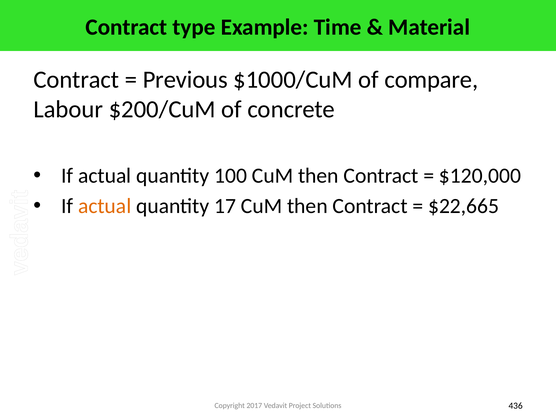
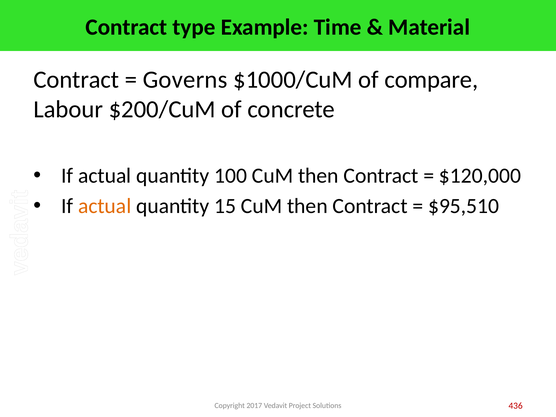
Previous: Previous -> Governs (185, 80)
17: 17 -> 15 (225, 206)
$22,665: $22,665 -> $95,510 (464, 206)
436 colour: black -> red (516, 406)
